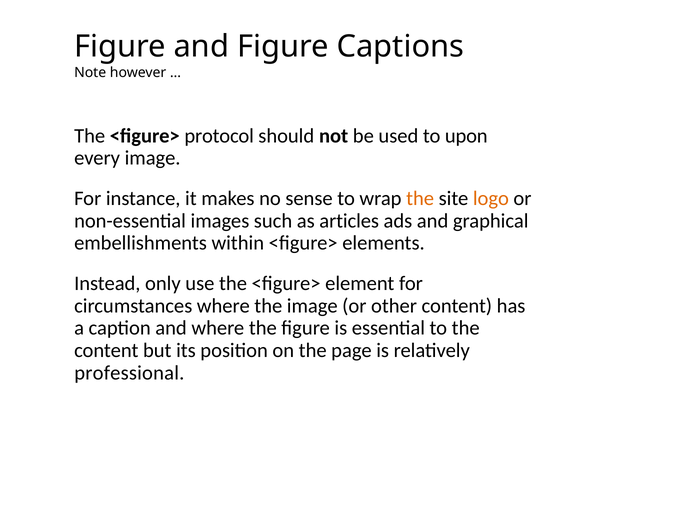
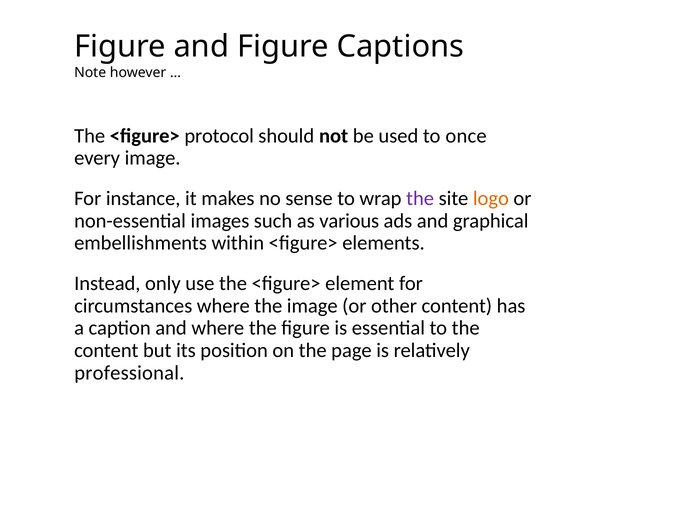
upon: upon -> once (466, 136)
the colour: orange -> purple (420, 198)
articles: articles -> various (349, 221)
